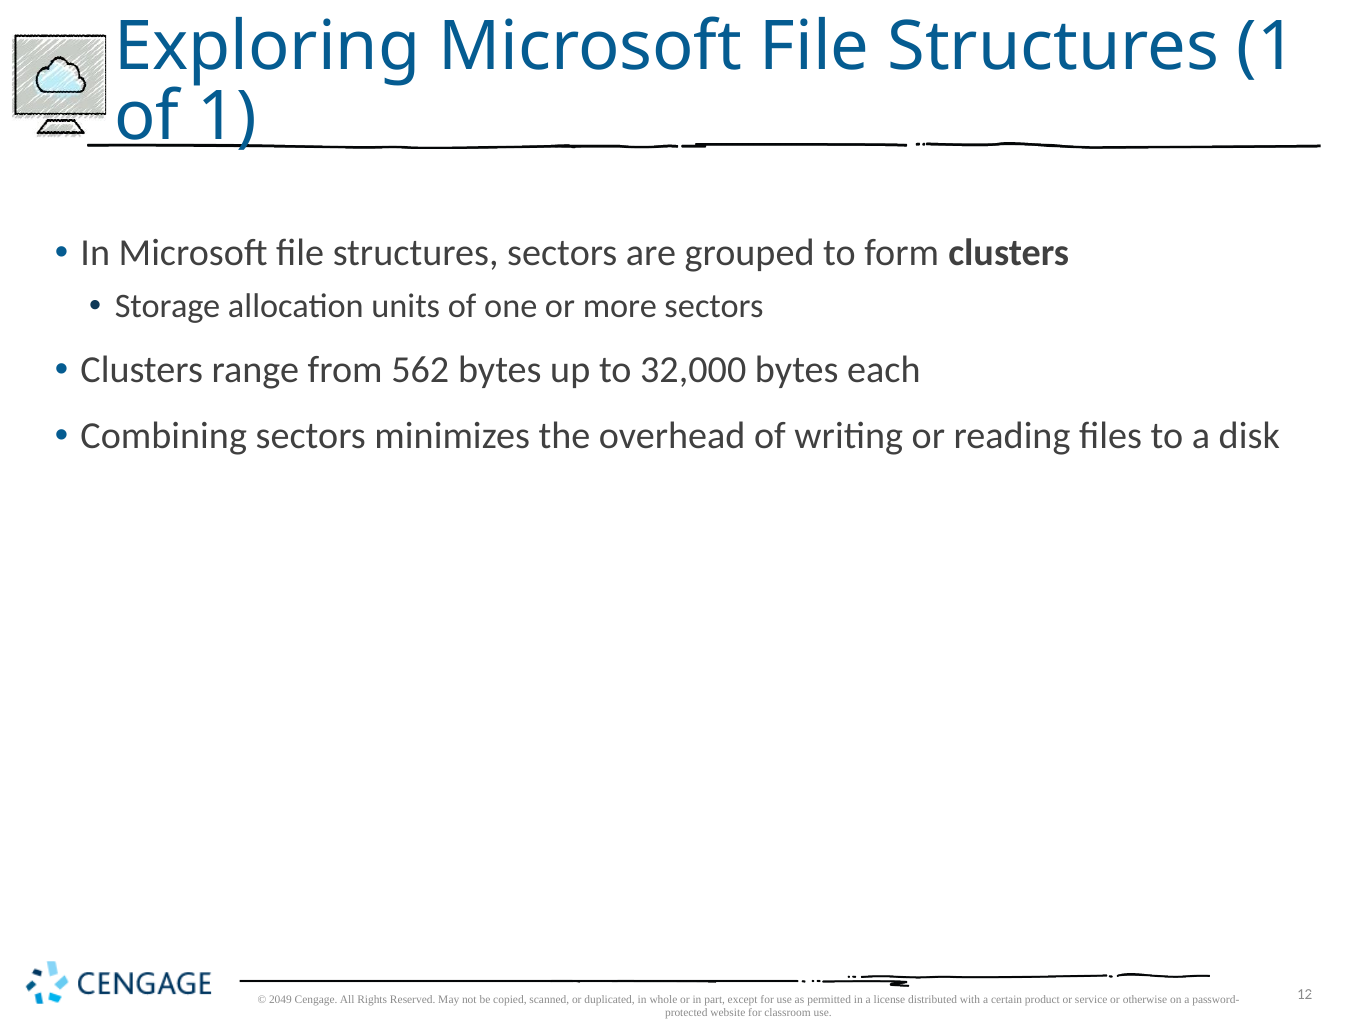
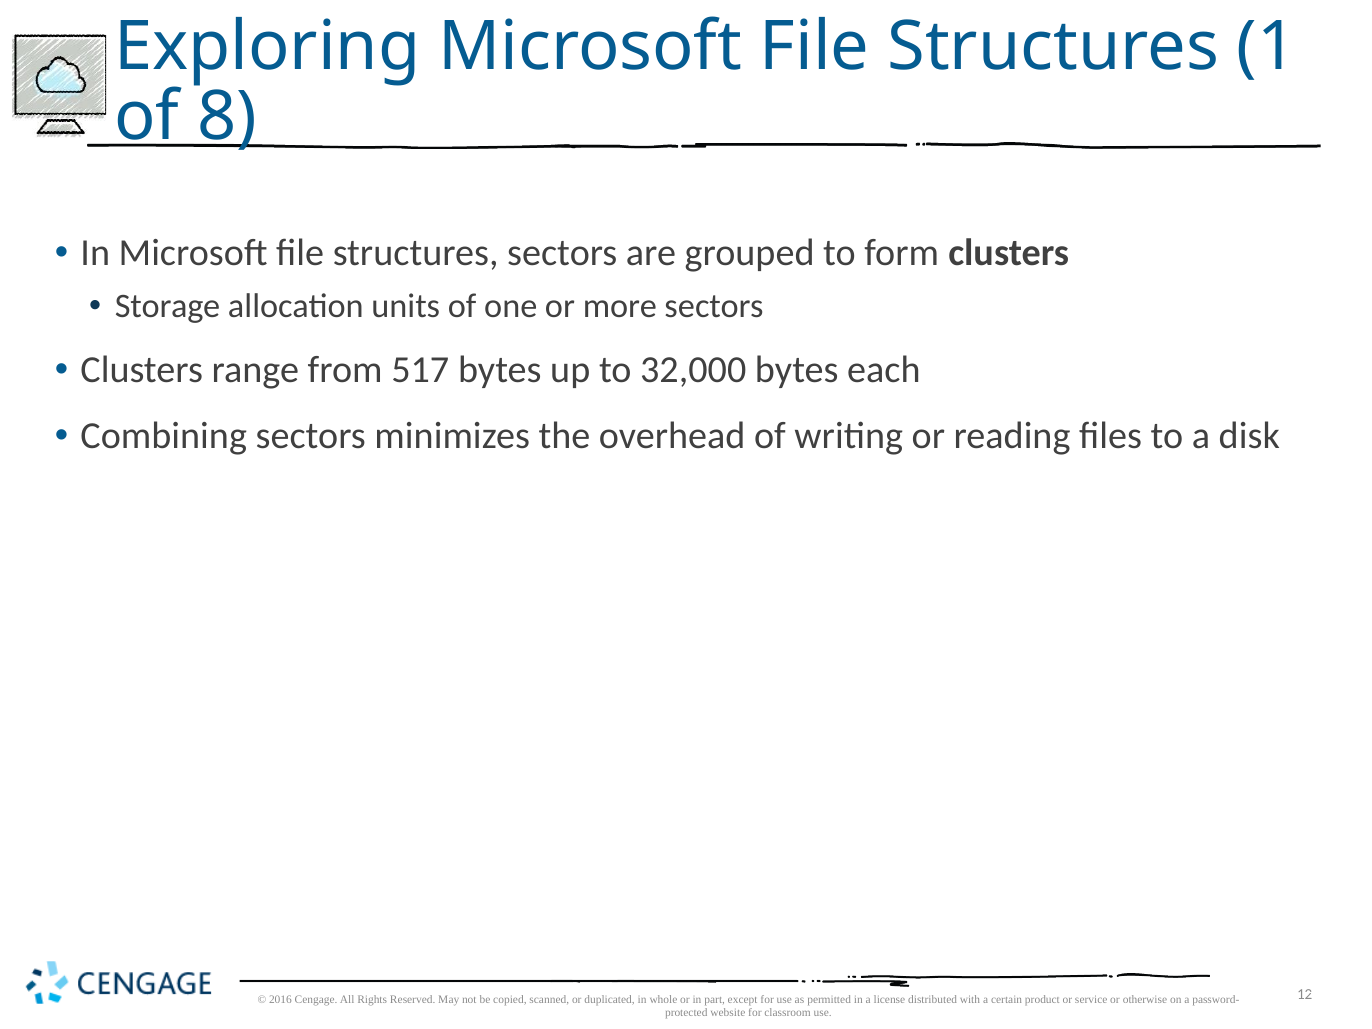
of 1: 1 -> 8 (227, 117)
562: 562 -> 517 (420, 370)
2049: 2049 -> 2016 (280, 999)
